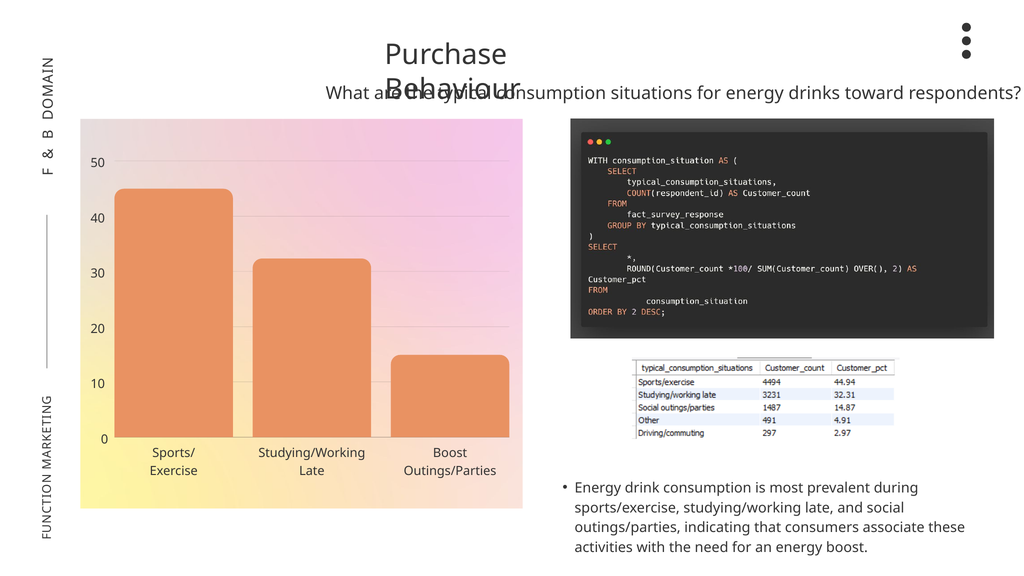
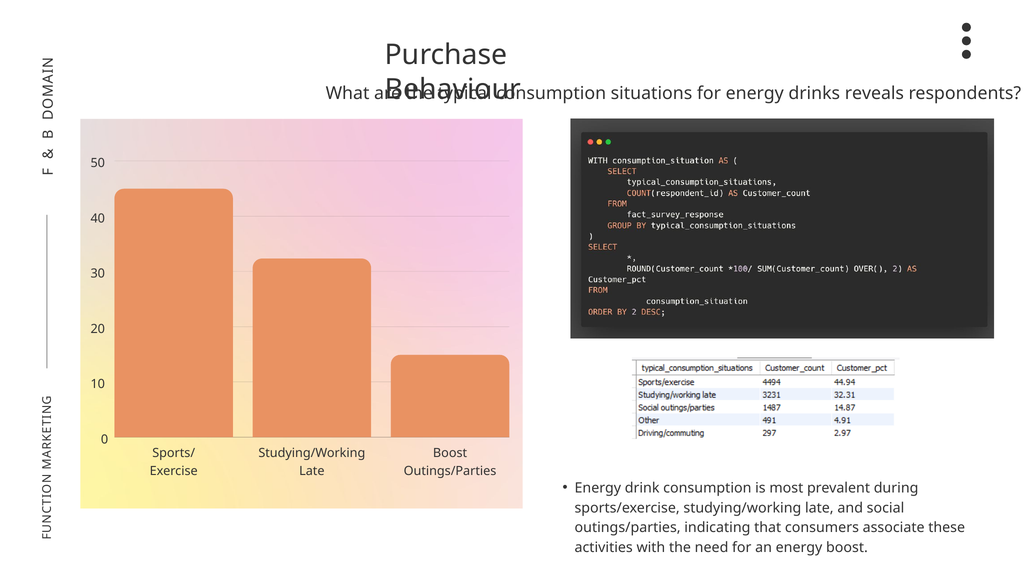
toward: toward -> reveals (874, 93)
